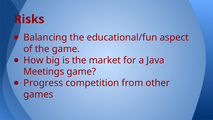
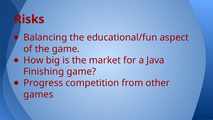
Meetings: Meetings -> Finishing (44, 72)
